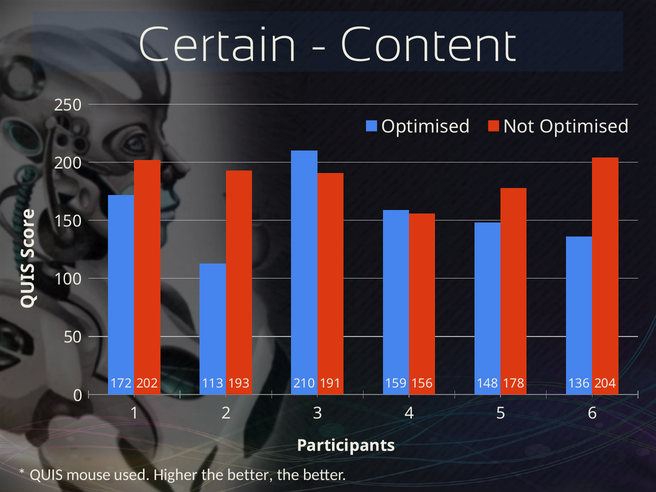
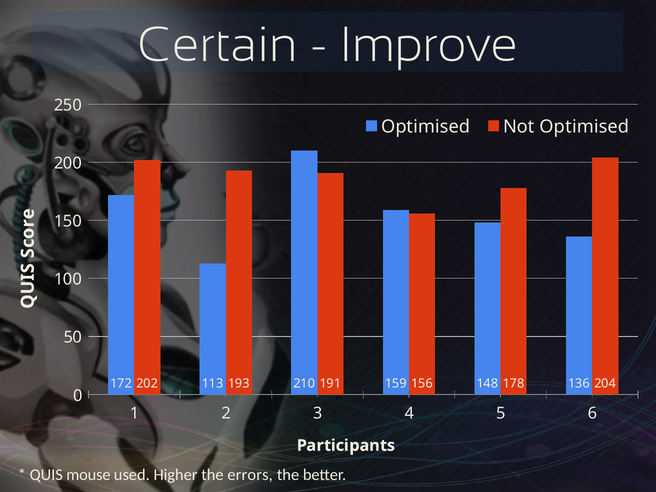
Content: Content -> Improve (429, 45)
Higher the better: better -> errors (250, 475)
